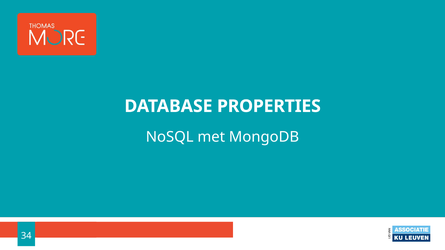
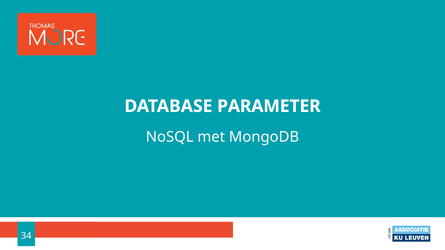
PROPERTIES: PROPERTIES -> PARAMETER (269, 106)
